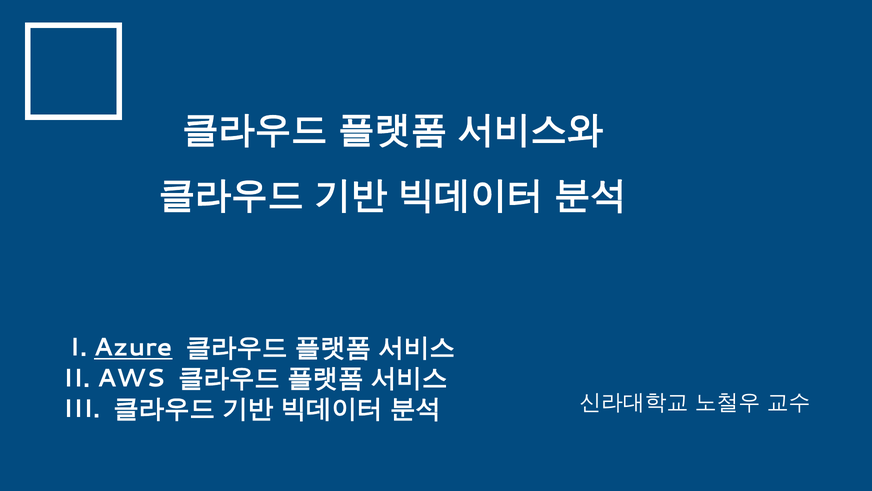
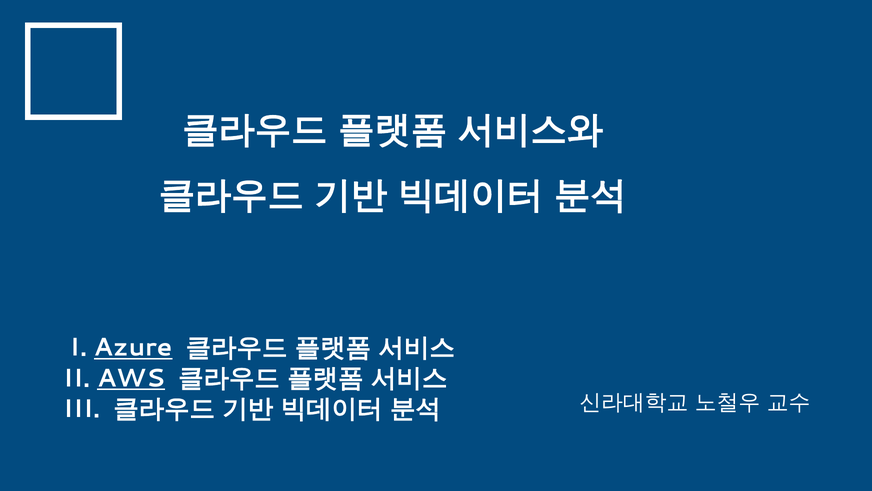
AWS underline: none -> present (131, 378)
